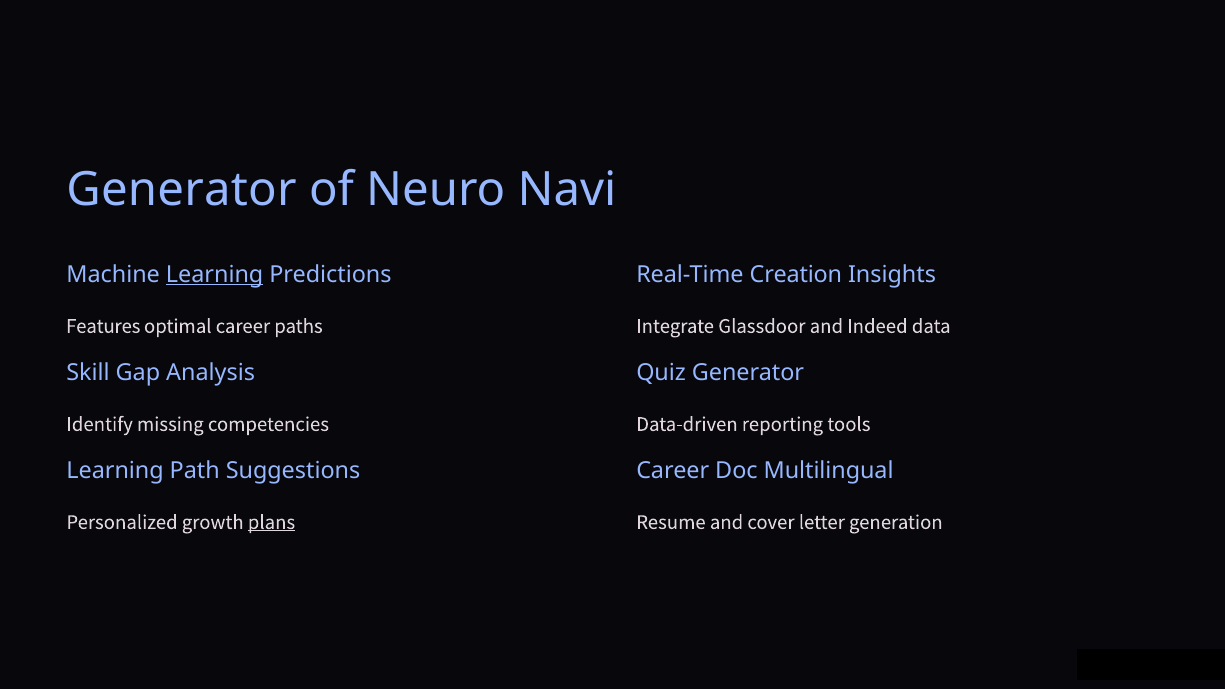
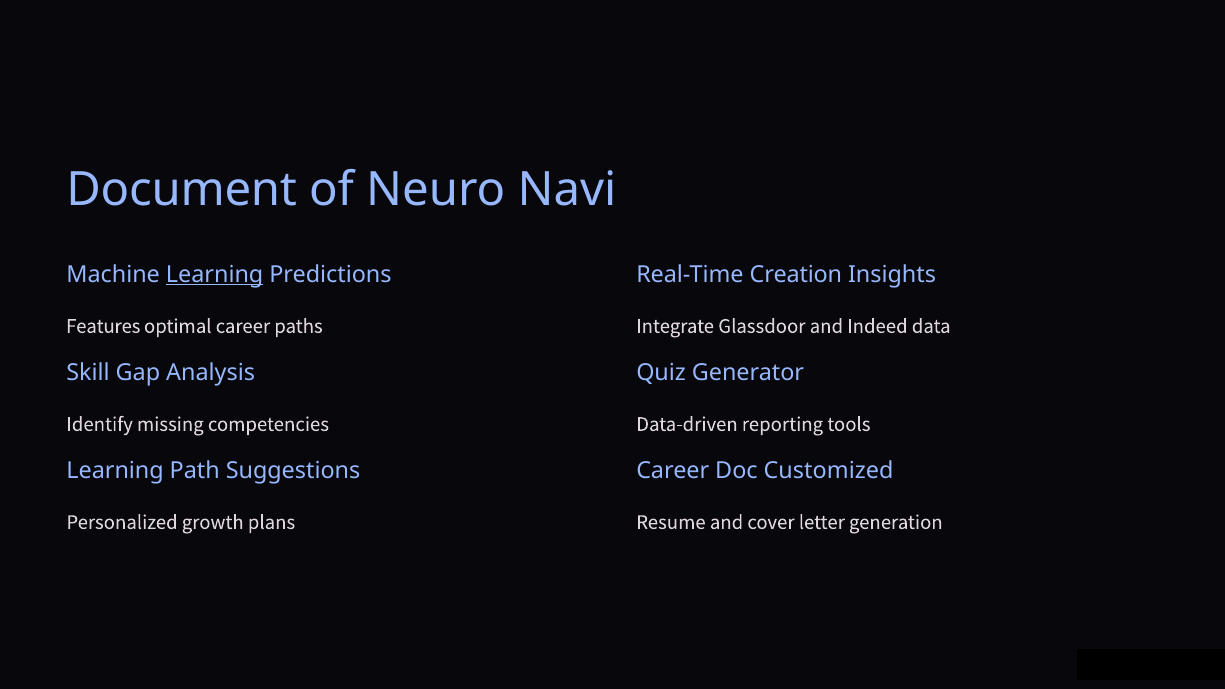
Generator: Generator -> Document (182, 190)
Multilingual: Multilingual -> Customized (829, 471)
plans underline: present -> none (271, 523)
